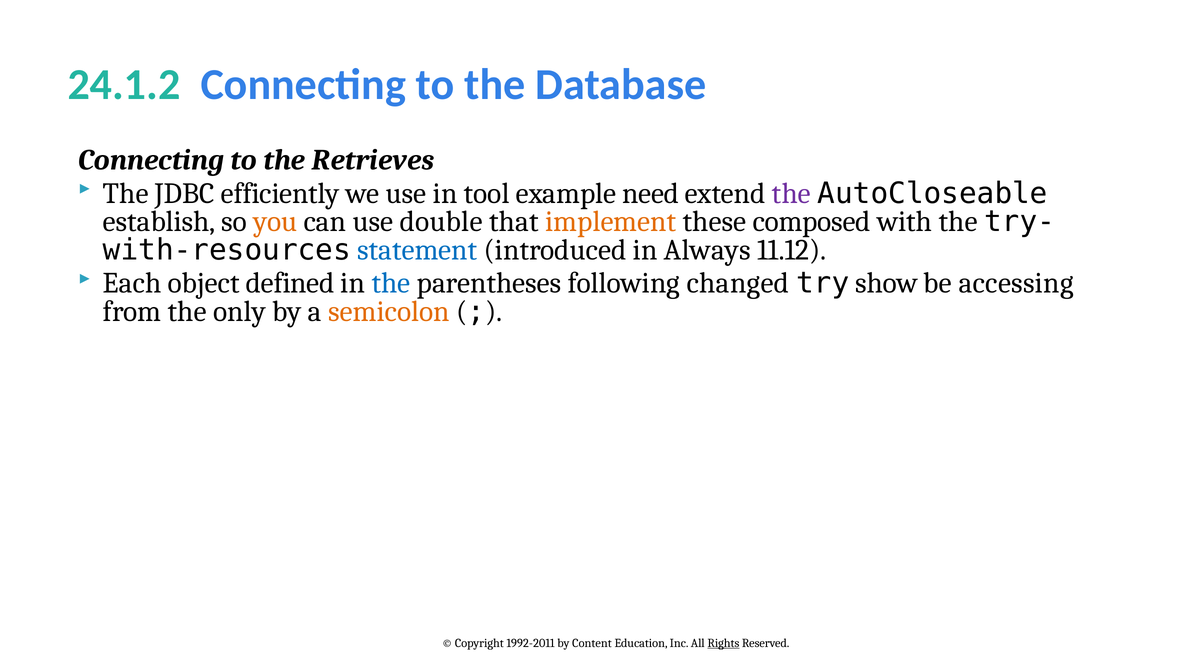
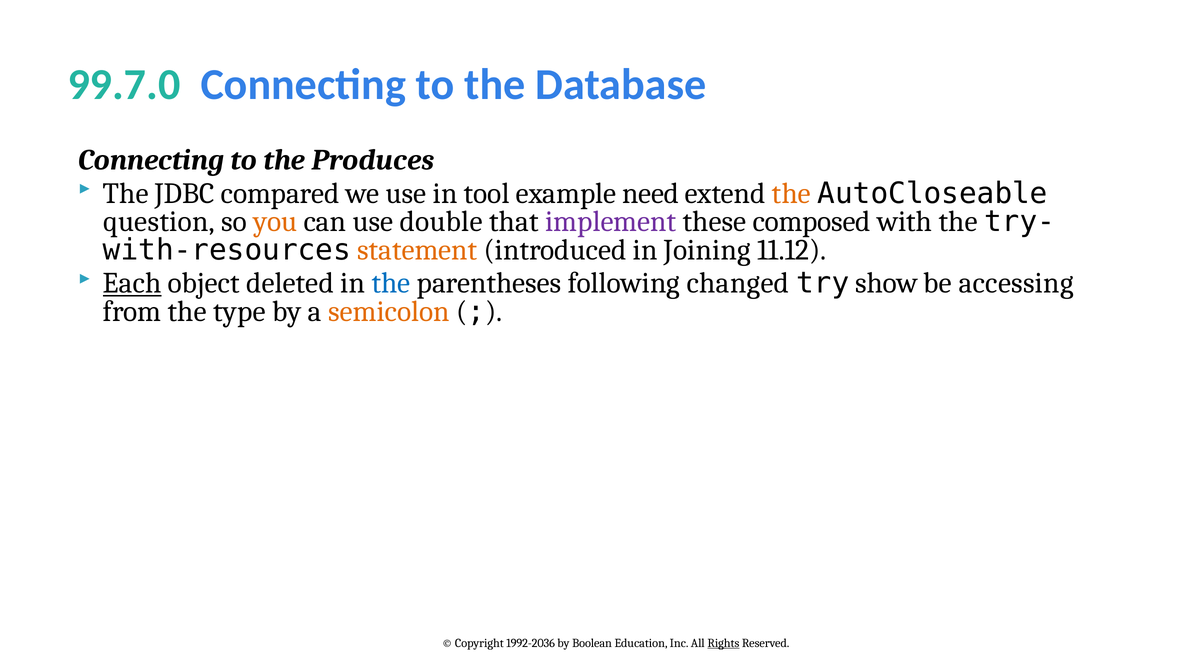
24.1.2: 24.1.2 -> 99.7.0 (124, 85)
Retrieves: Retrieves -> Produces (373, 160)
efficiently: efficiently -> compared (280, 193)
the colour: purple -> orange (791, 193)
establish: establish -> question (159, 222)
implement colour: orange -> purple (611, 222)
statement colour: blue -> orange (417, 250)
Always: Always -> Joining (707, 250)
Each underline: none -> present (132, 283)
defined: defined -> deleted (290, 283)
only: only -> type (239, 311)
1992-2011: 1992-2011 -> 1992-2036 (531, 643)
Content: Content -> Boolean (592, 643)
